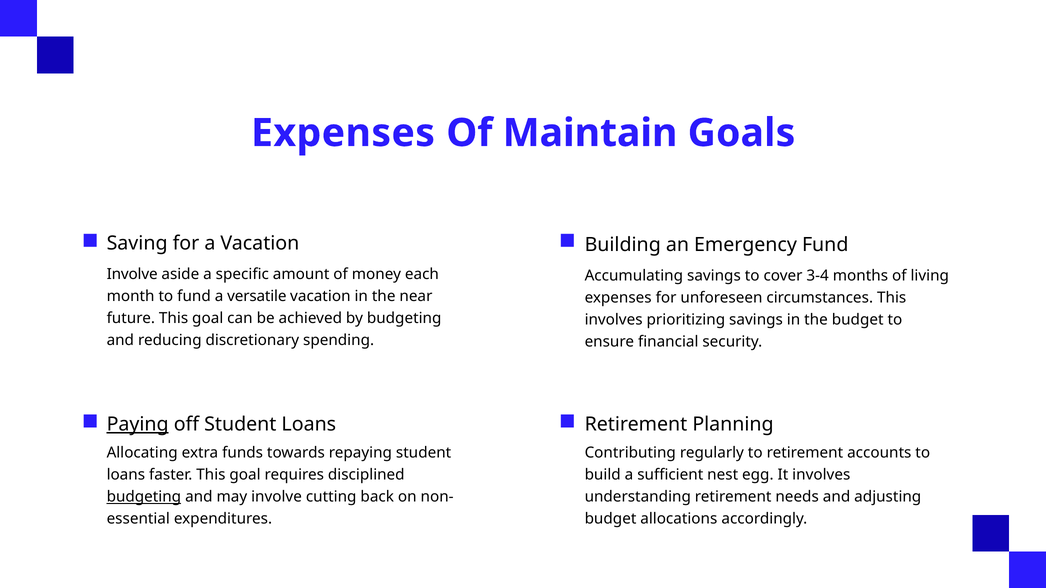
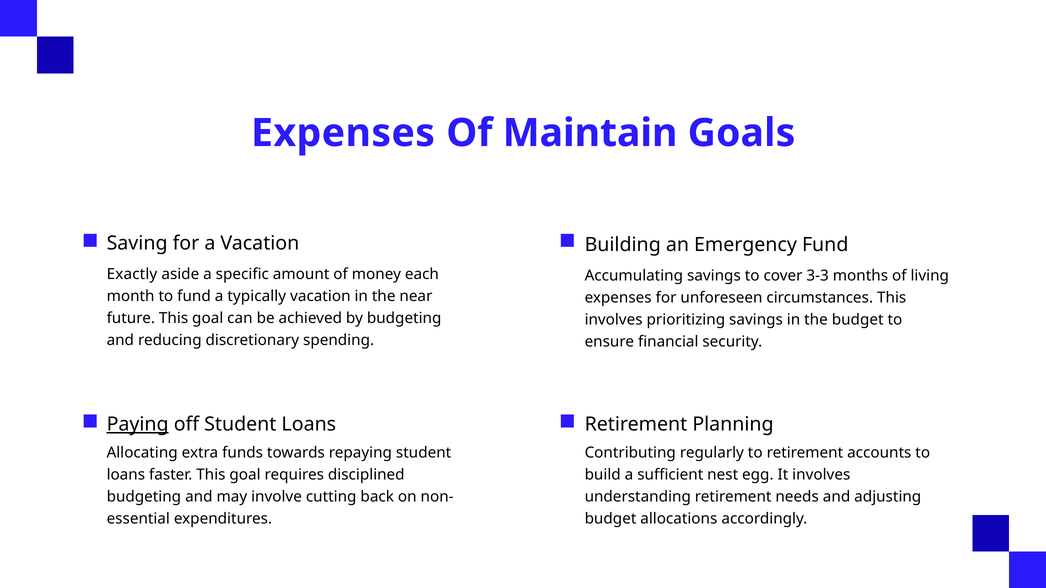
Involve: Involve -> Exactly (132, 274)
3-4: 3-4 -> 3-3 (818, 276)
versatile: versatile -> typically (257, 296)
budgeting underline: present -> none (144, 497)
